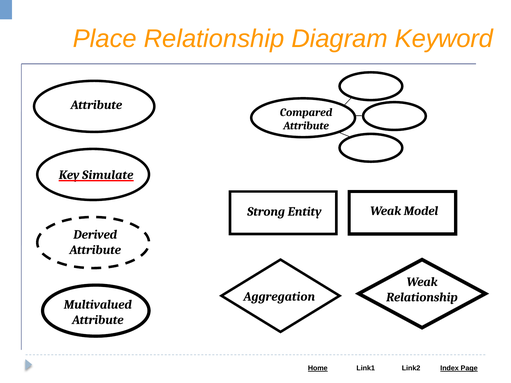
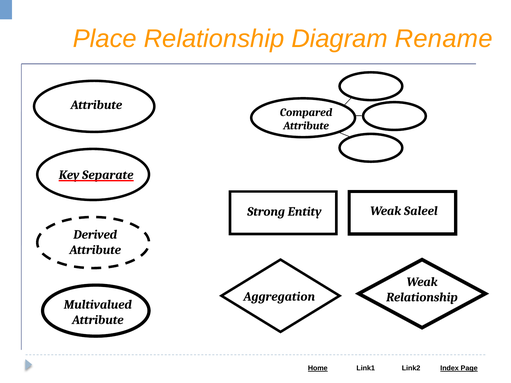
Keyword: Keyword -> Rename (444, 39)
Simulate: Simulate -> Separate (108, 175)
Model: Model -> Saleel (421, 211)
